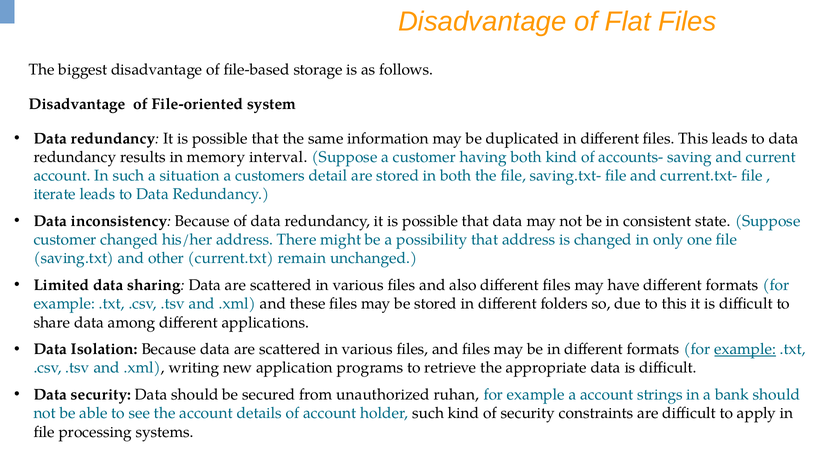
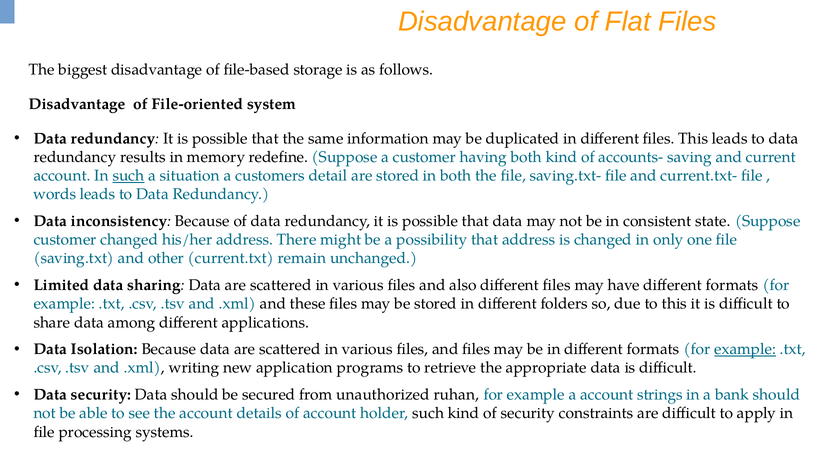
interval: interval -> redefine (279, 157)
such underline: none -> present (128, 176)
iterate: iterate -> words (55, 194)
